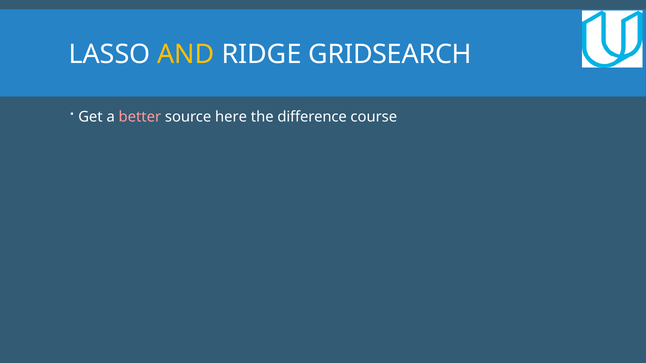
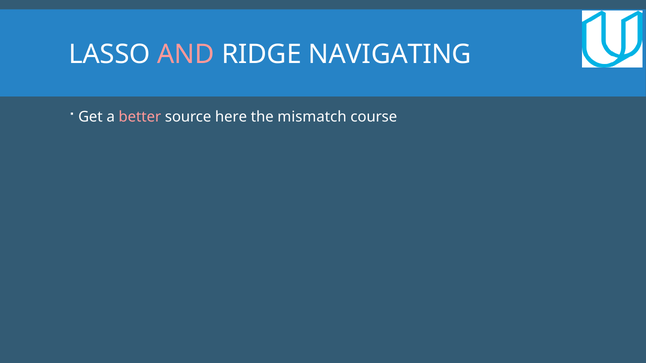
AND colour: yellow -> pink (186, 54)
GRIDSEARCH: GRIDSEARCH -> NAVIGATING (390, 54)
difference: difference -> mismatch (312, 117)
